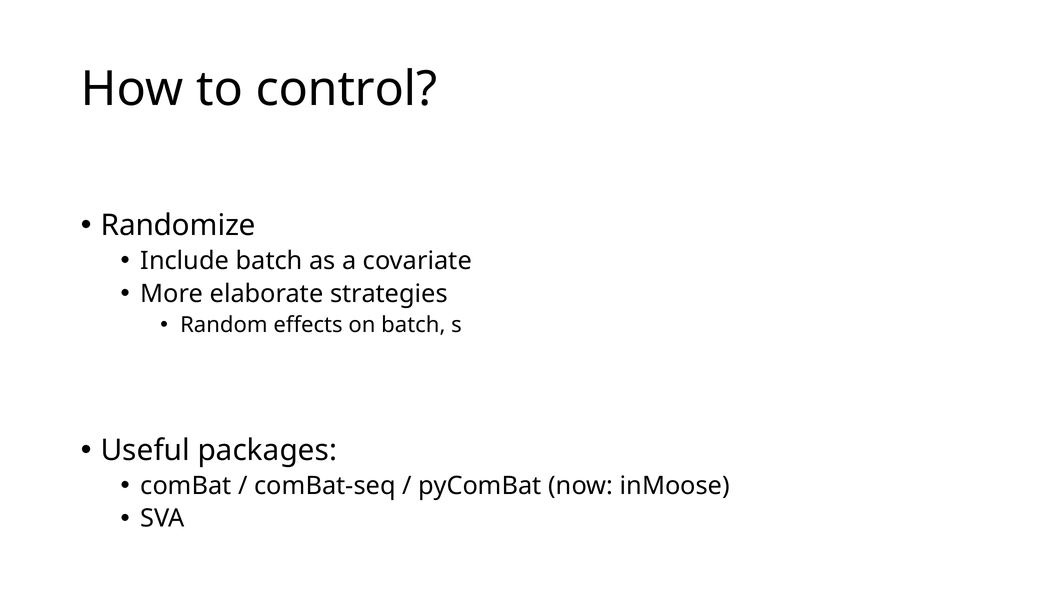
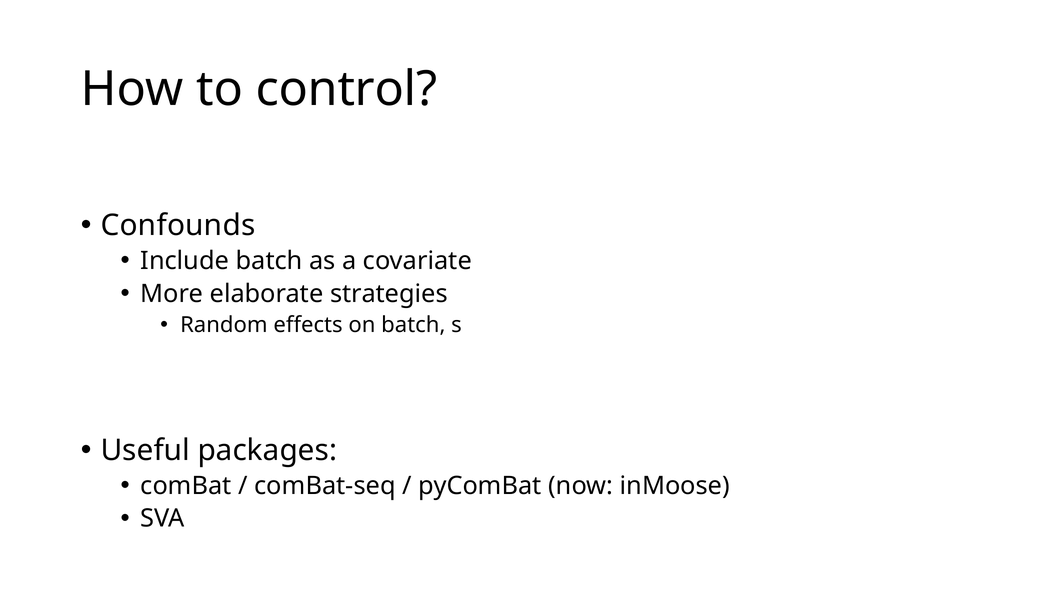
Randomize: Randomize -> Confounds (178, 225)
